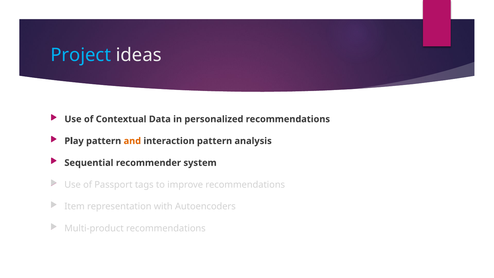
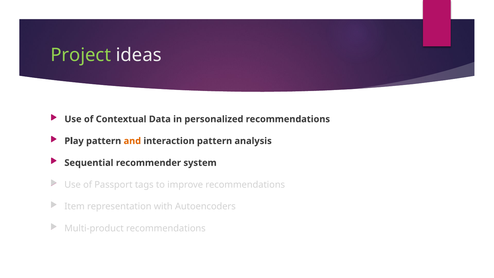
Project colour: light blue -> light green (81, 55)
